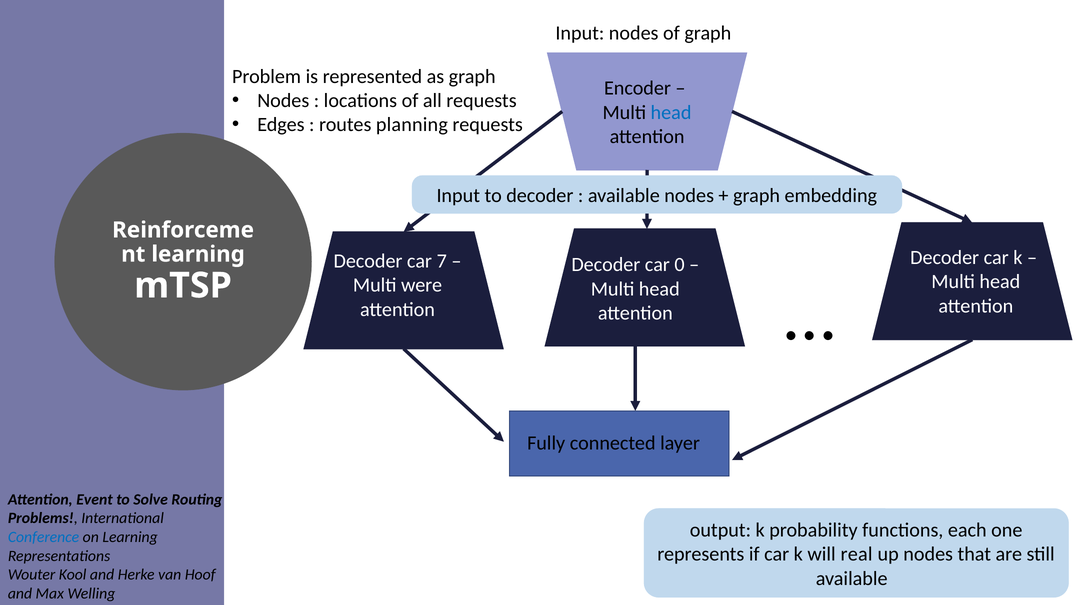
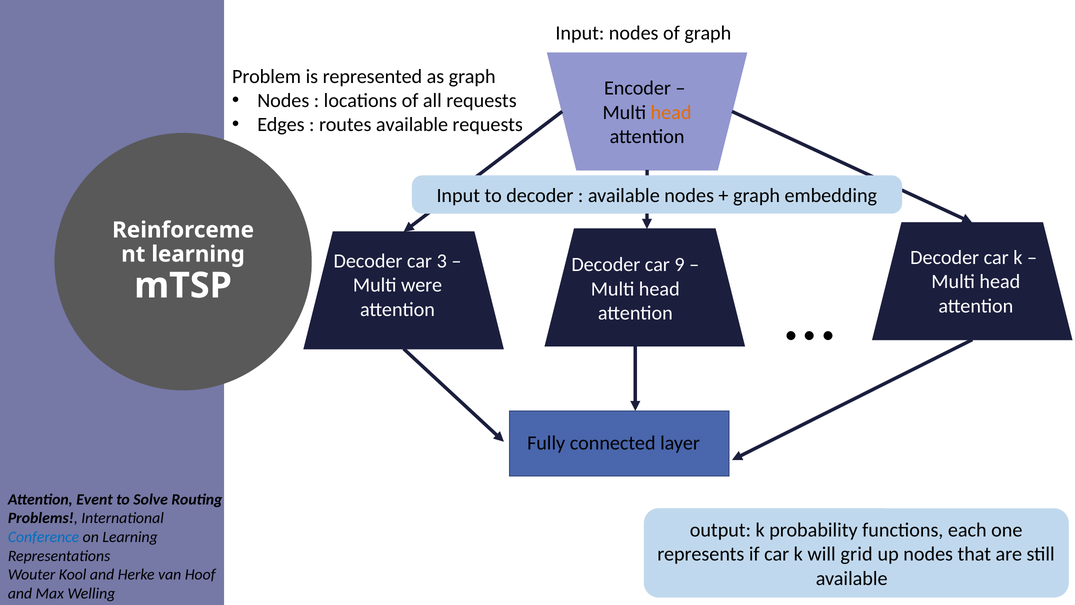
head colour: blue -> orange (671, 112)
routes planning: planning -> available (412, 125)
7: 7 -> 3 (442, 261)
0: 0 -> 9 (680, 265)
real: real -> grid (857, 554)
